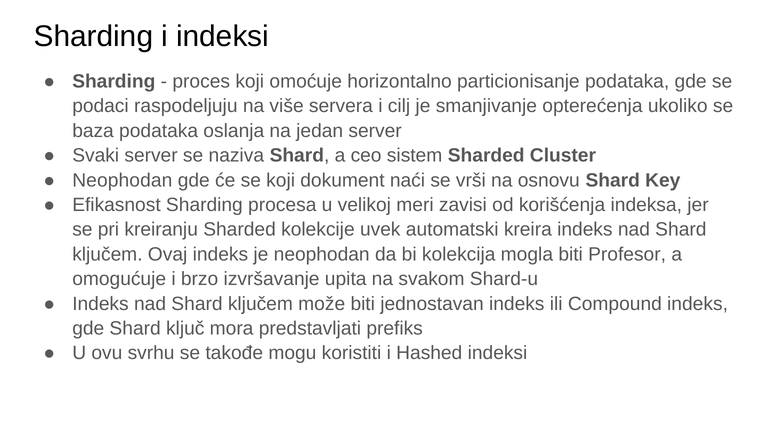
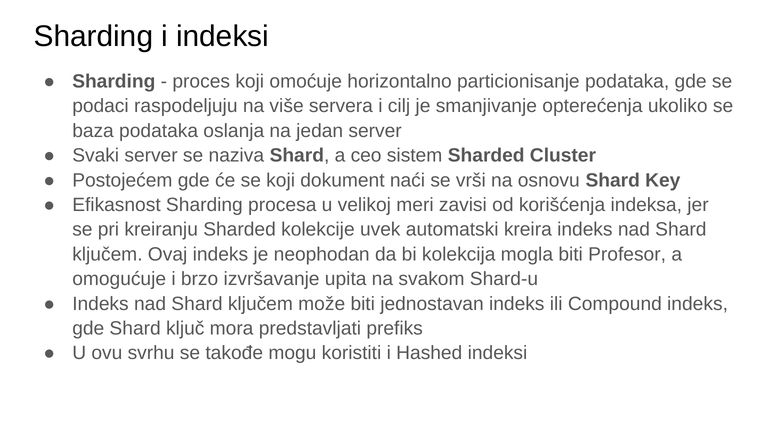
Neophodan: Neophodan -> Postojećem (122, 180)
